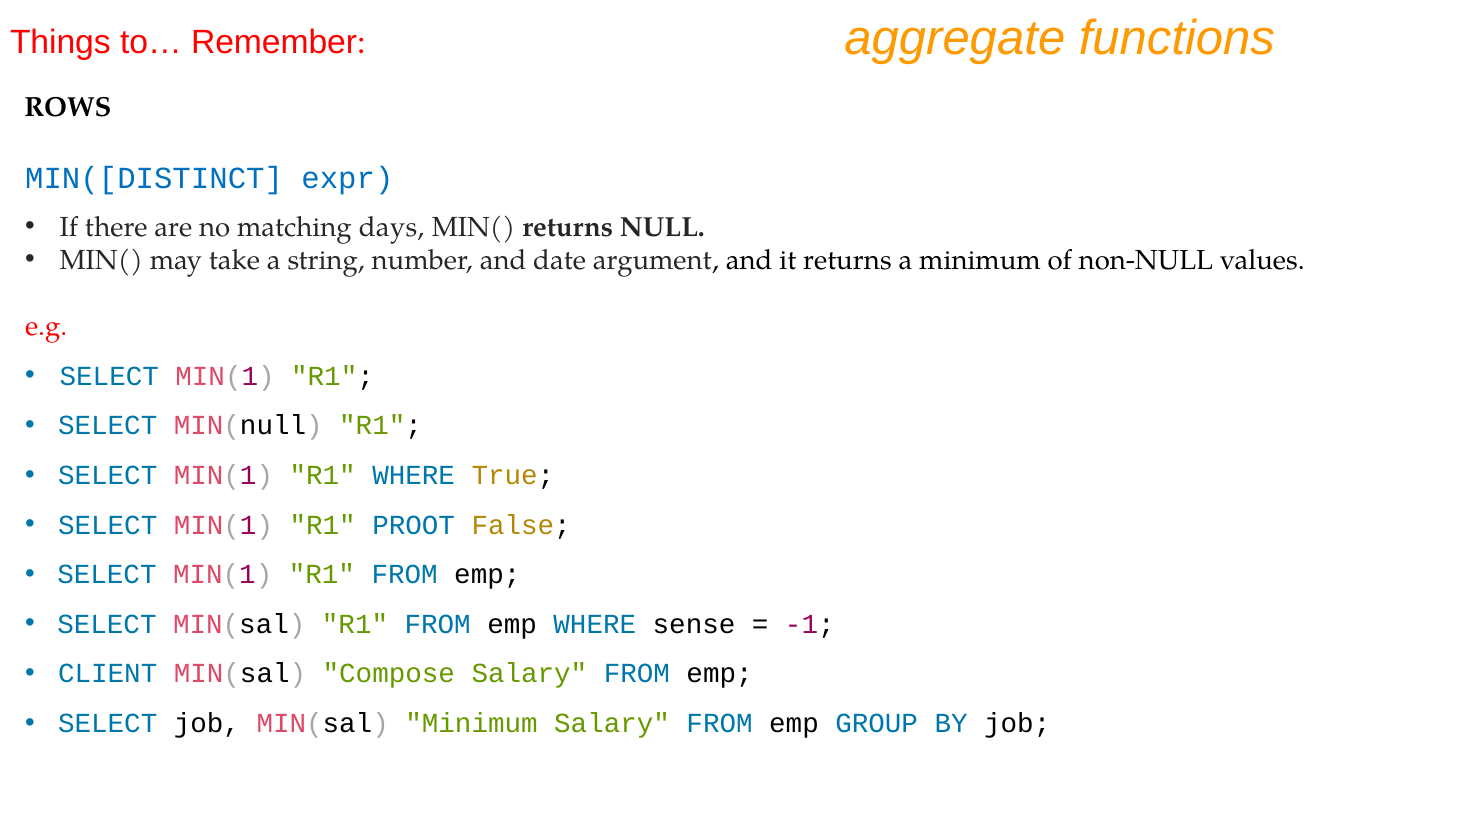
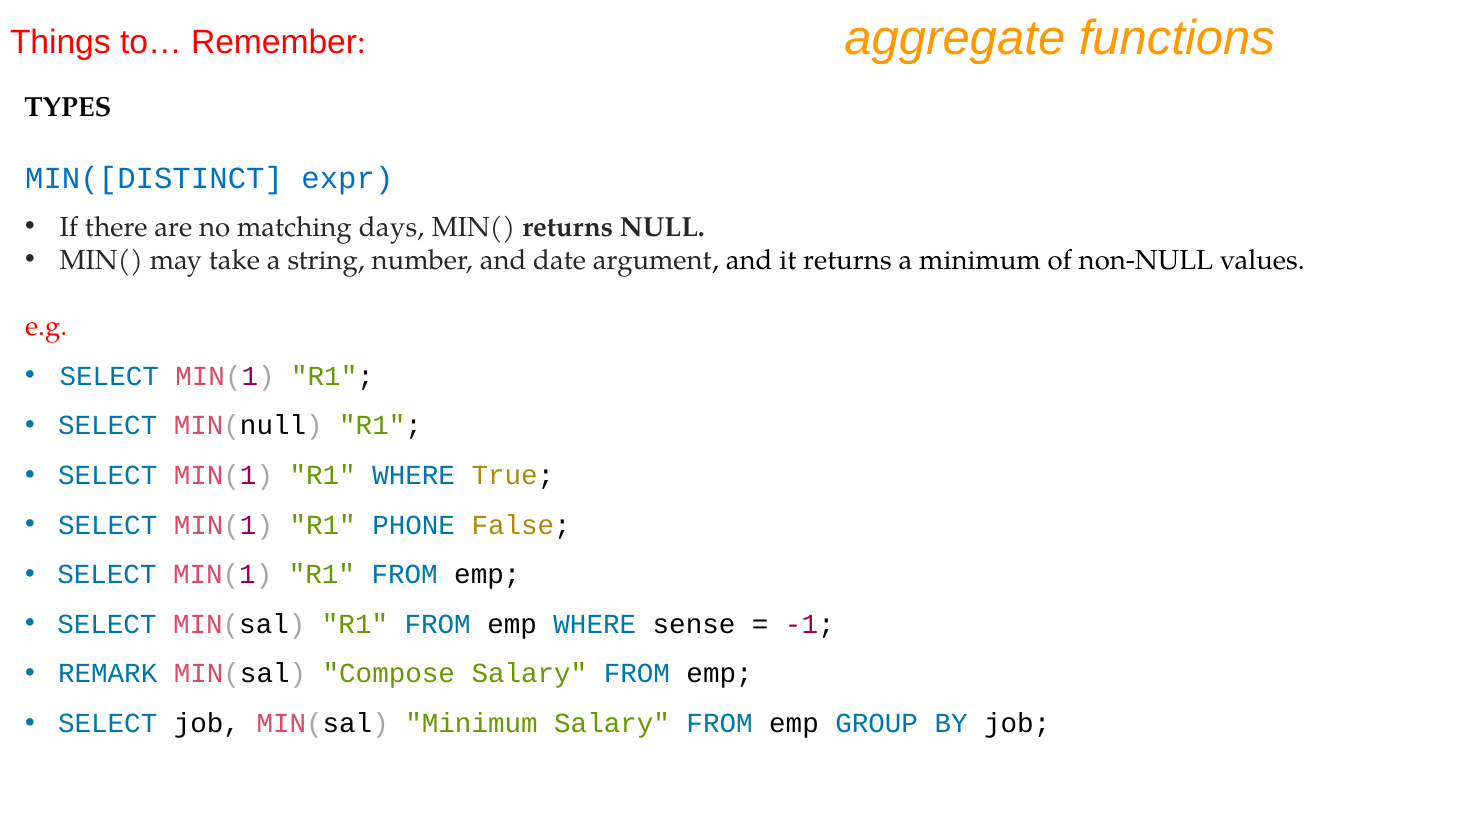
ROWS: ROWS -> TYPES (68, 107)
PROOT: PROOT -> PHONE (414, 525)
CLIENT: CLIENT -> REMARK (108, 674)
